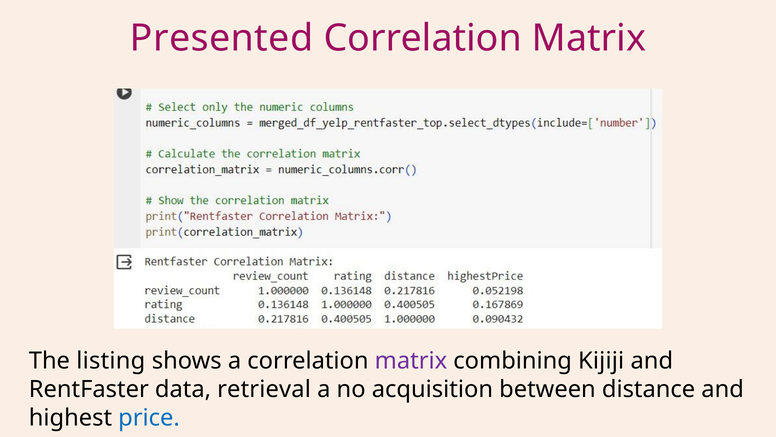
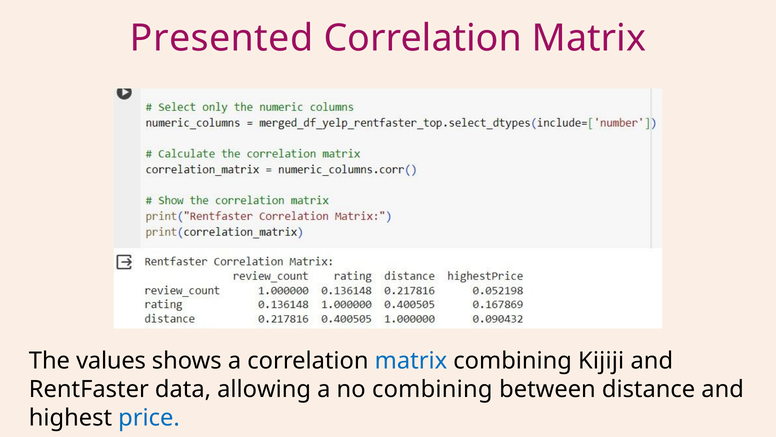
listing: listing -> values (111, 361)
matrix colour: purple -> blue (411, 361)
retrieval: retrieval -> allowing (264, 389)
no acquisition: acquisition -> combining (432, 389)
